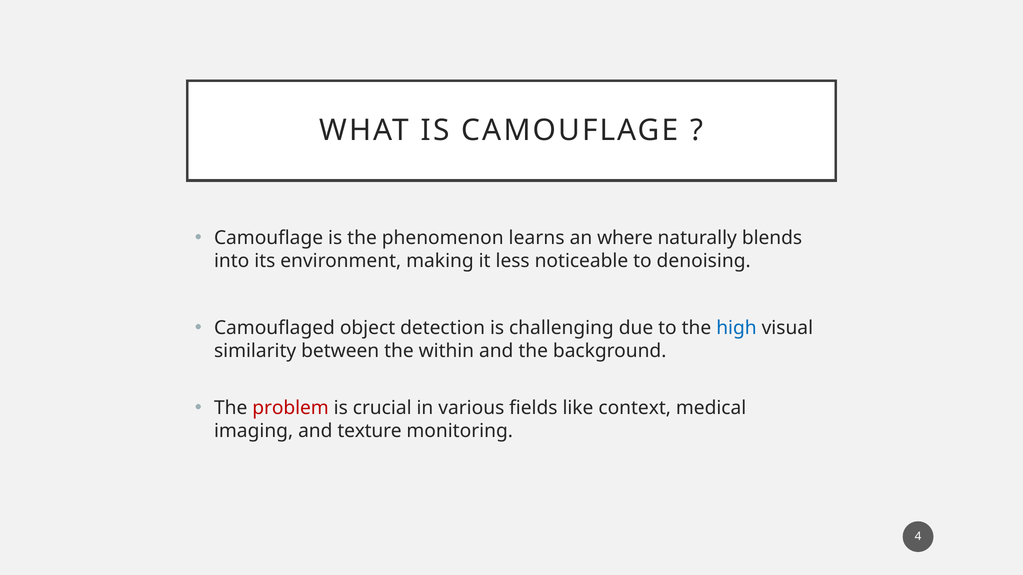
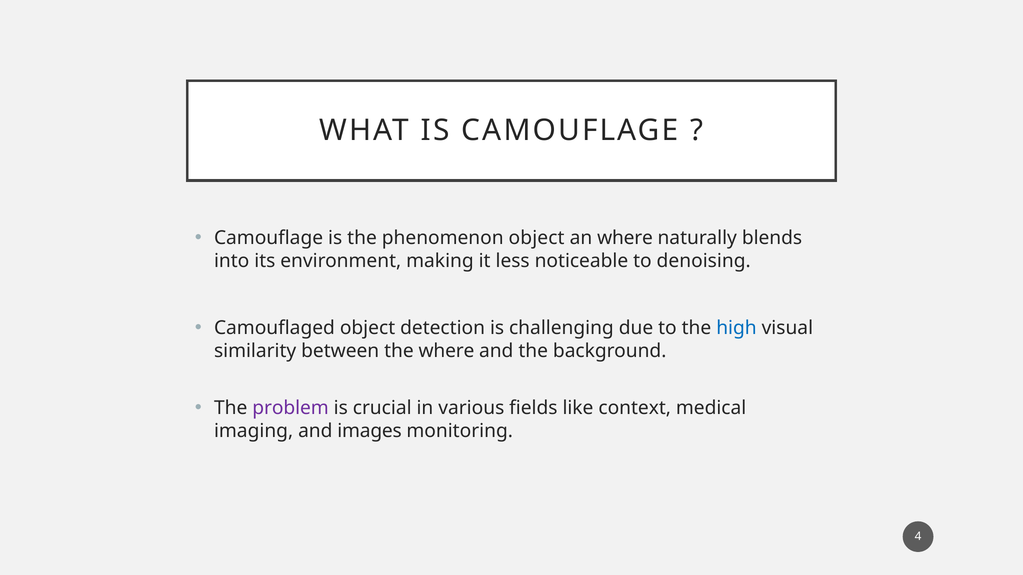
phenomenon learns: learns -> object (537, 238)
the within: within -> where (446, 351)
problem colour: red -> purple (291, 408)
texture: texture -> images (370, 431)
